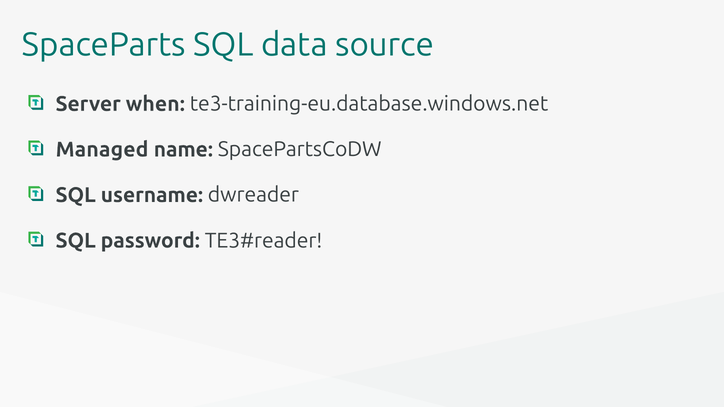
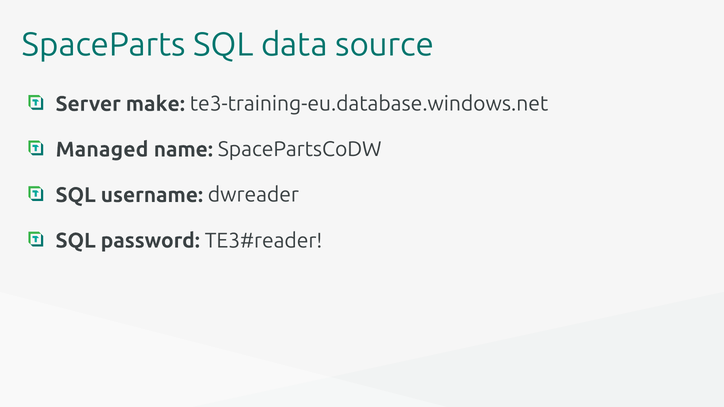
when: when -> make (155, 104)
